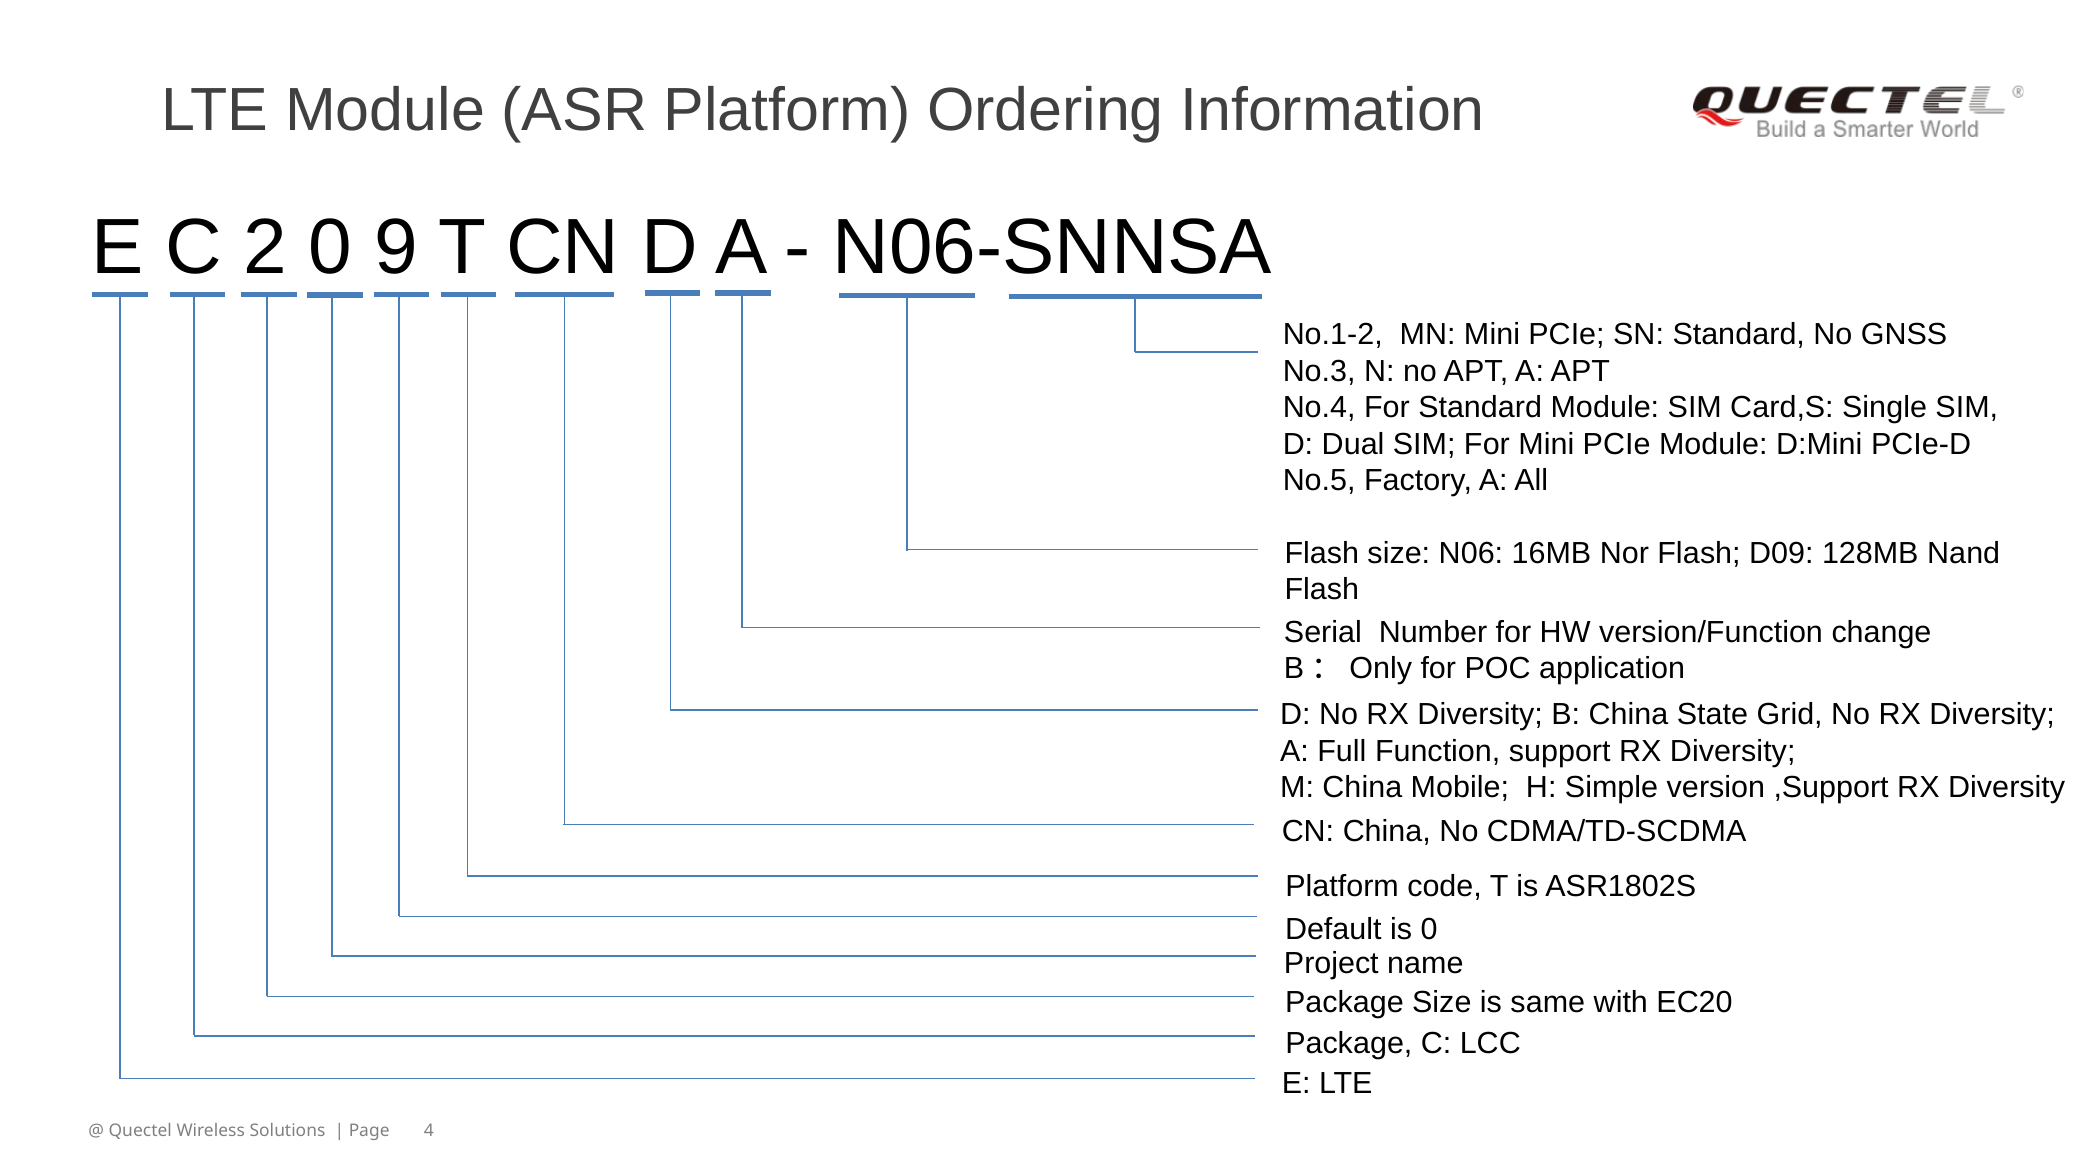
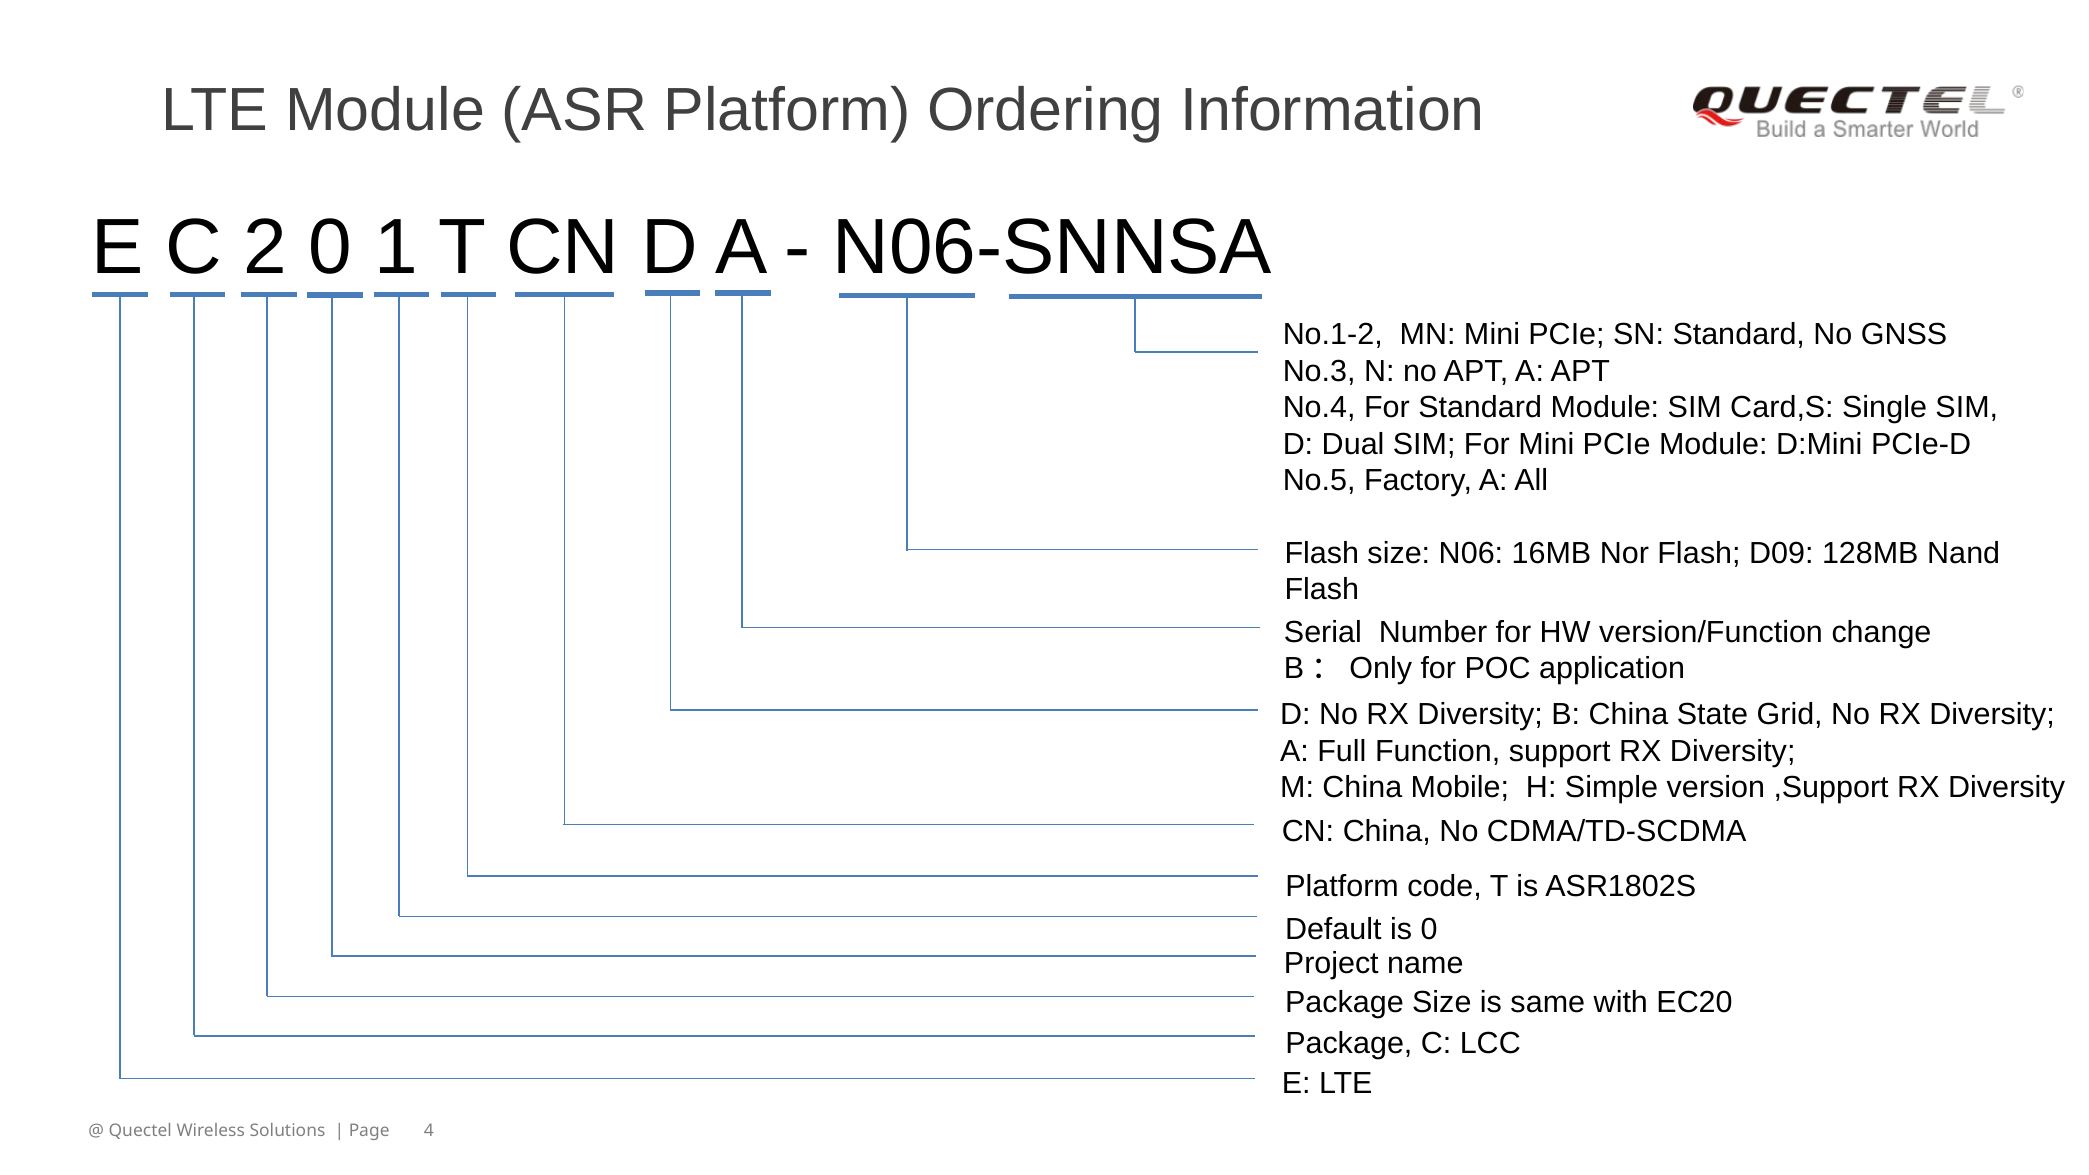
9: 9 -> 1 (396, 248)
